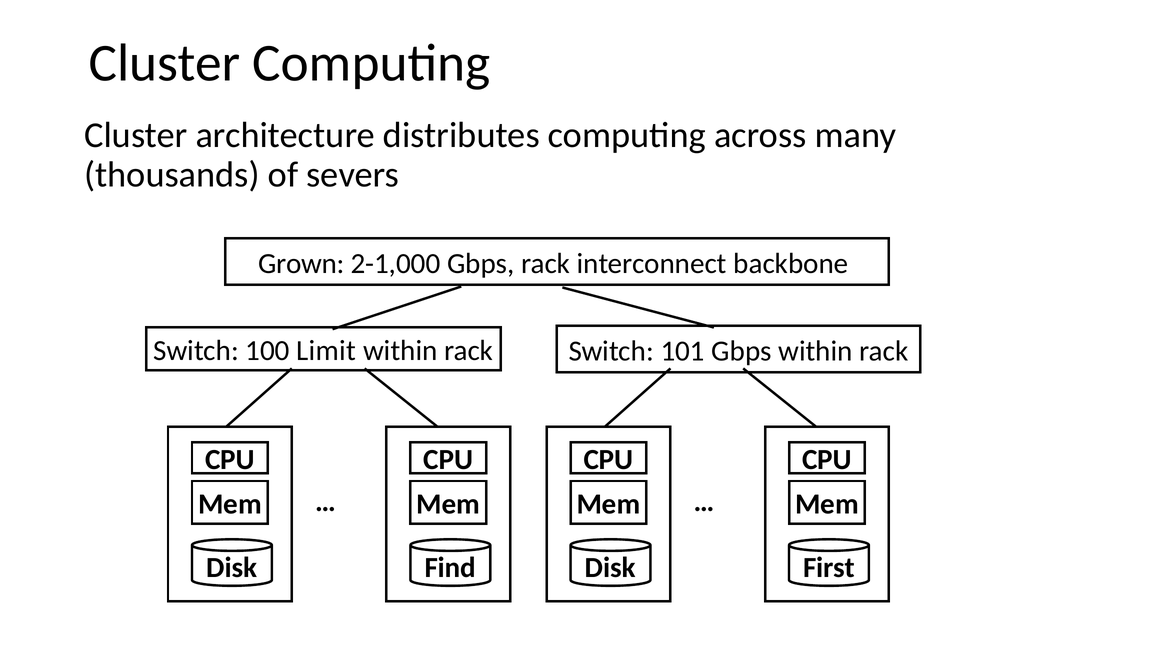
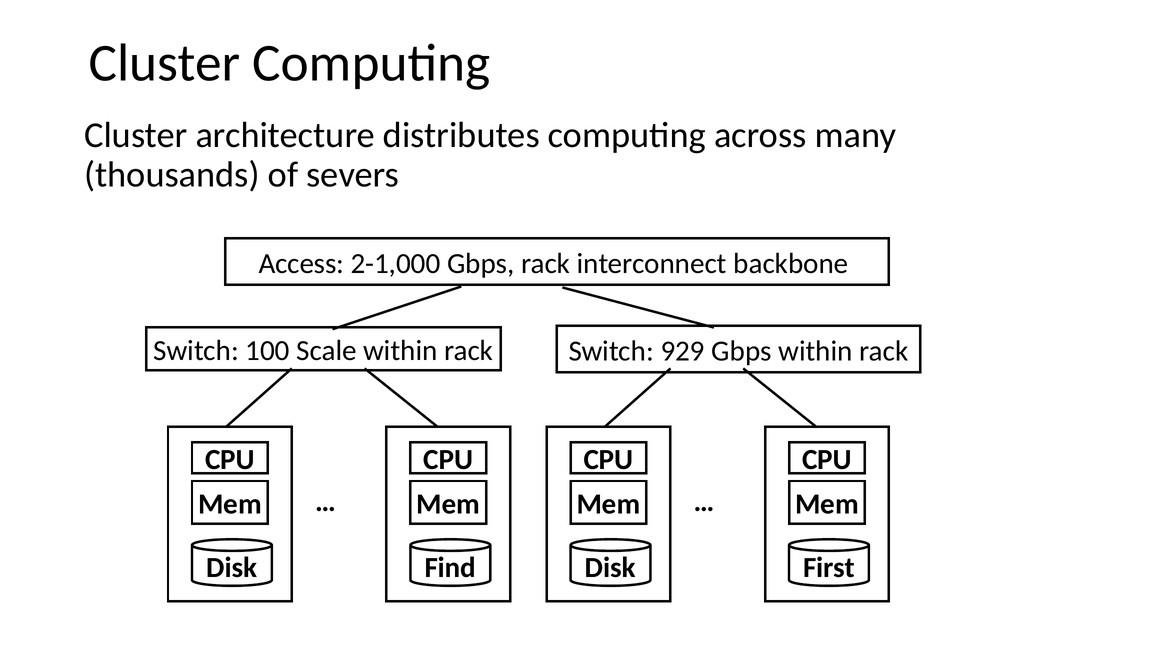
Grown: Grown -> Access (301, 264)
Limit: Limit -> Scale (326, 351)
101: 101 -> 929 (683, 351)
